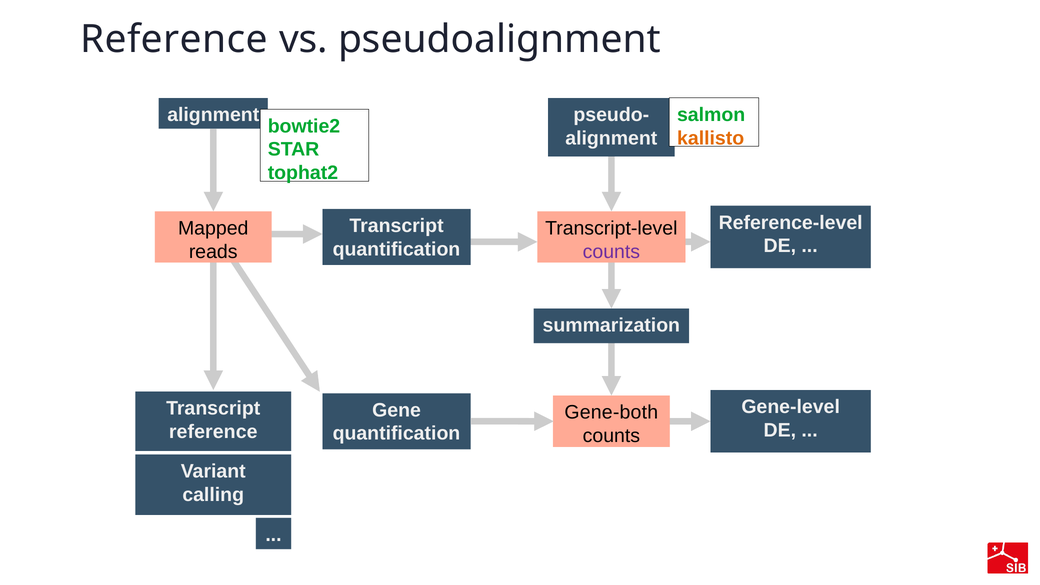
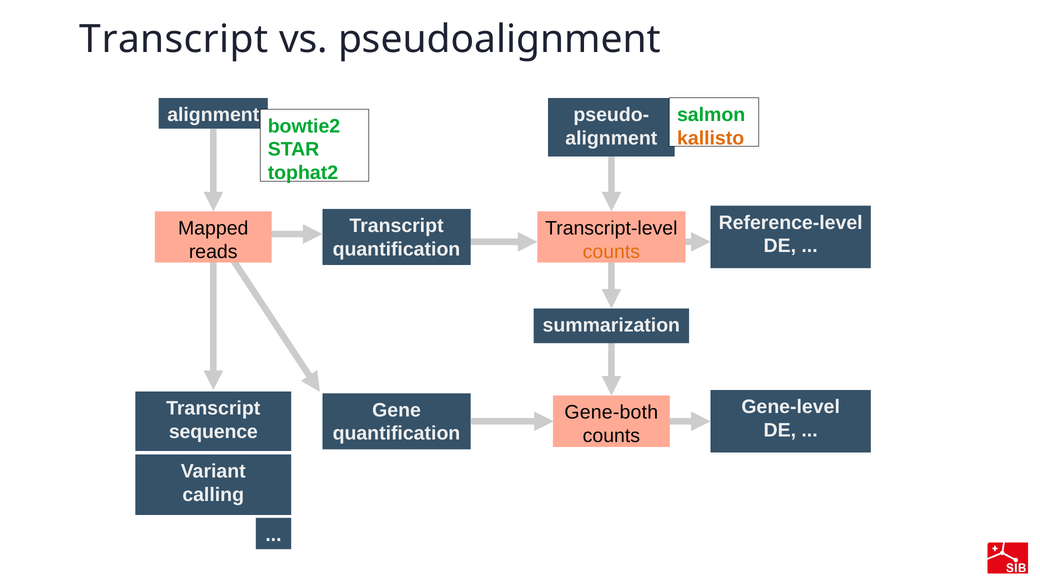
Reference: Reference -> Transcript (174, 39)
counts colour: purple -> orange (611, 252)
reference: reference -> sequence (213, 432)
